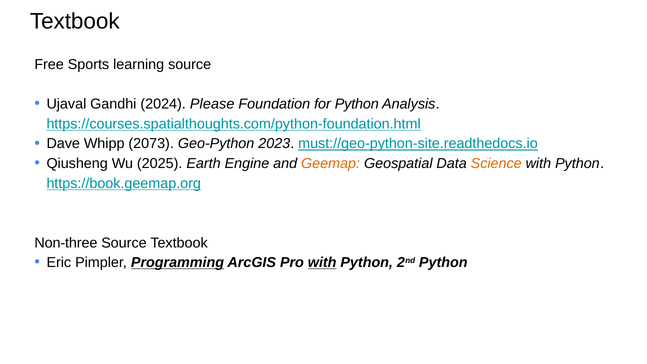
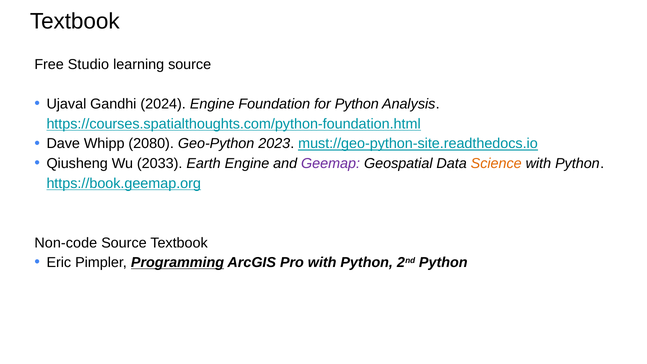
Sports: Sports -> Studio (88, 64)
2024 Please: Please -> Engine (212, 104)
2073: 2073 -> 2080 (151, 144)
2025: 2025 -> 2033 (160, 164)
Geemap colour: orange -> purple (331, 164)
Non-three: Non-three -> Non-code (66, 243)
with underline: present -> none (322, 263)
